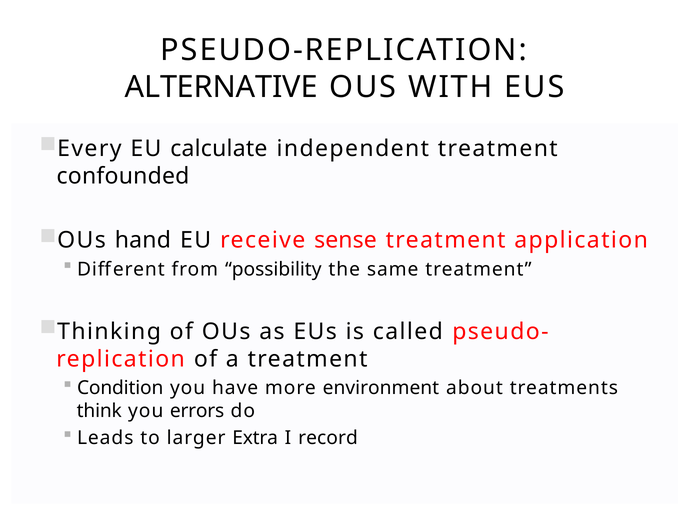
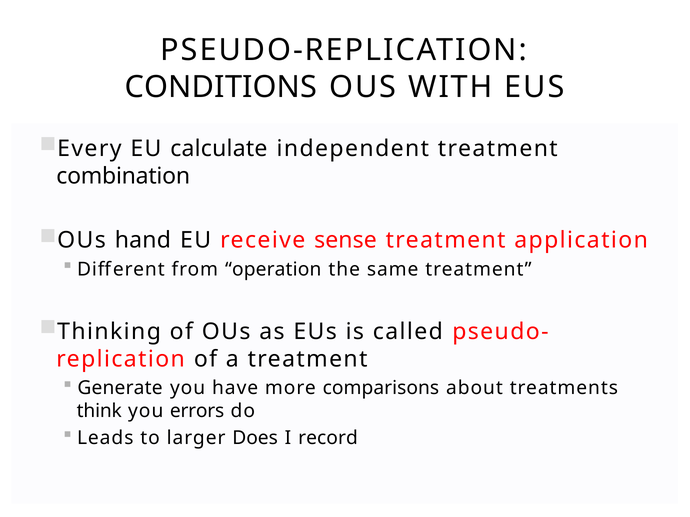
ALTERNATIVE: ALTERNATIVE -> CONDITIONS (221, 87)
confounded: confounded -> combination (123, 176)
possibility: possibility -> operation (273, 269)
Condition: Condition -> Generate (120, 388)
environment: environment -> comparisons (381, 388)
Extra: Extra -> Does (255, 438)
